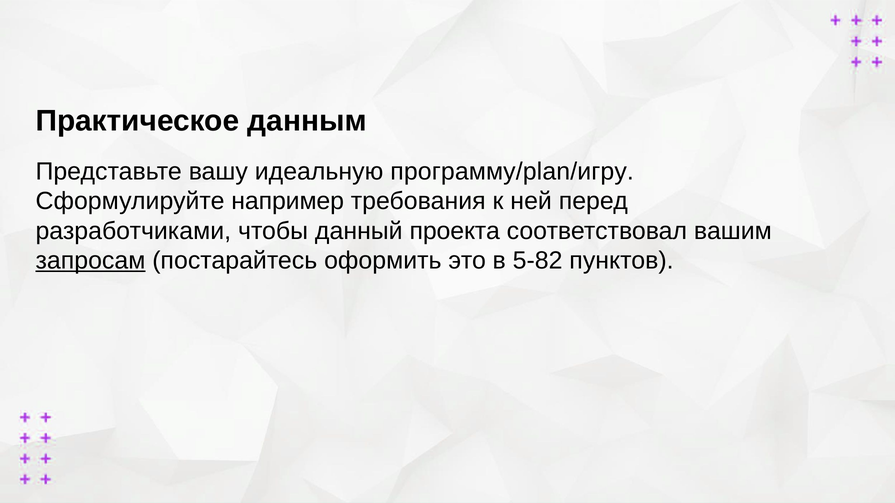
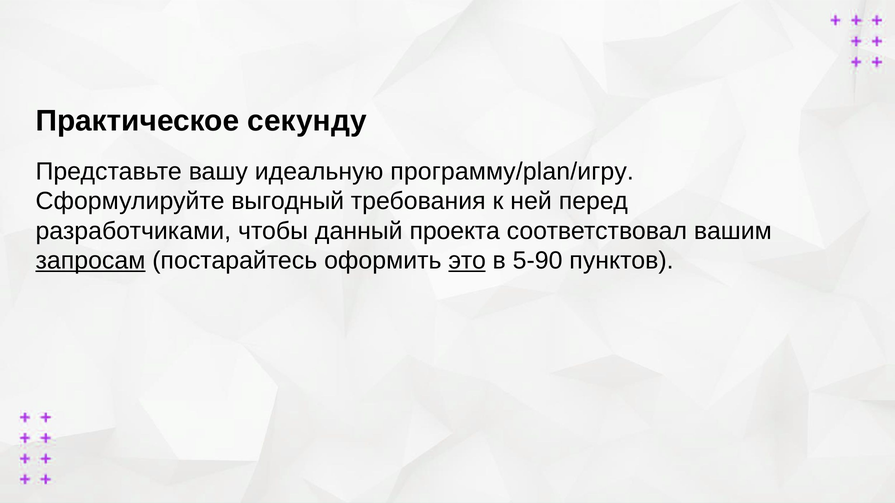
данным: данным -> секунду (307, 121)
например: например -> выгодный (288, 201)
это underline: none -> present (467, 261)
5-82: 5-82 -> 5-90 (538, 261)
